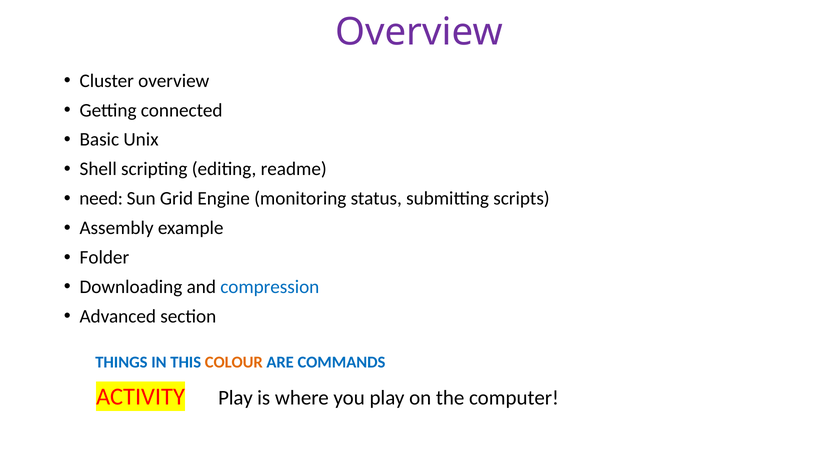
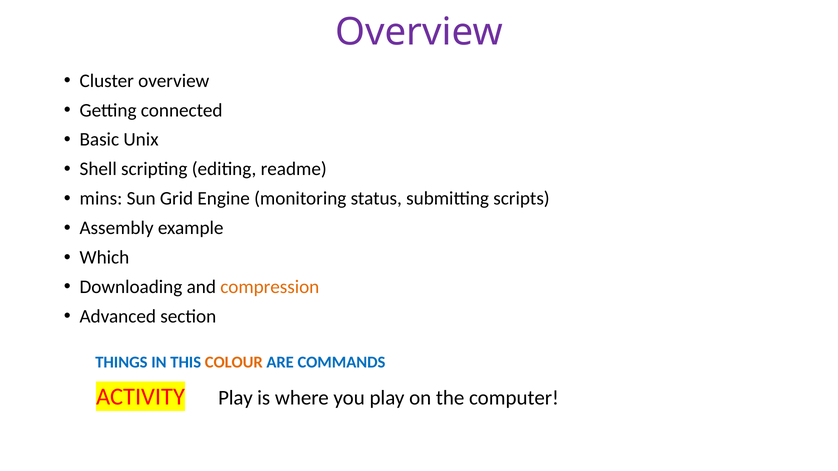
need: need -> mins (101, 199)
Folder: Folder -> Which (104, 258)
compression colour: blue -> orange (270, 287)
